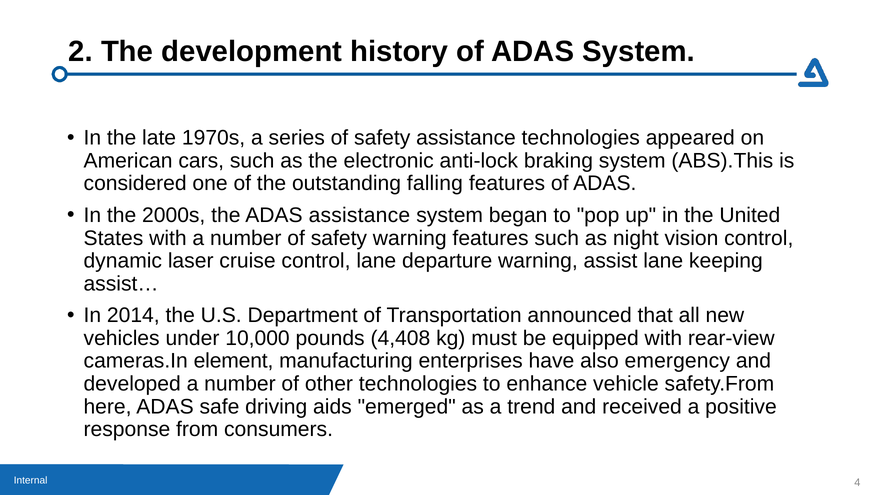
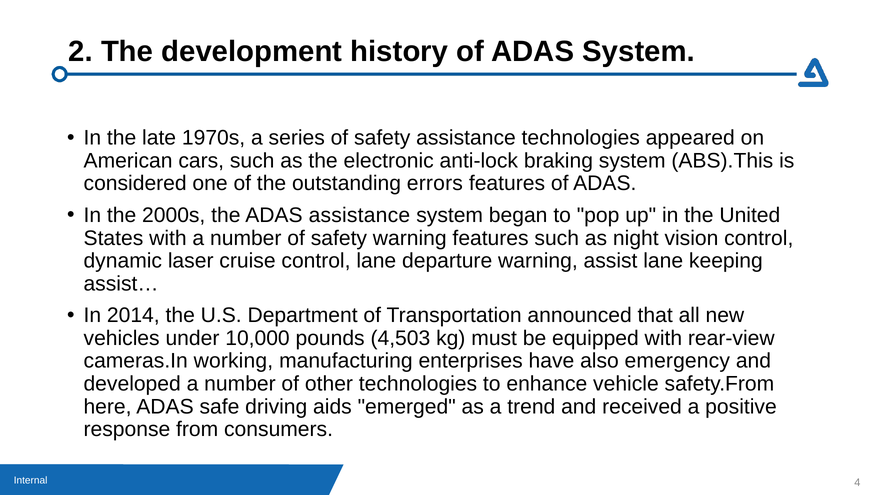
falling: falling -> errors (435, 183)
4,408: 4,408 -> 4,503 (400, 338)
element: element -> working (233, 361)
